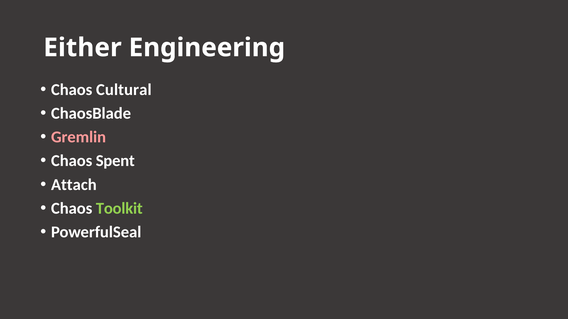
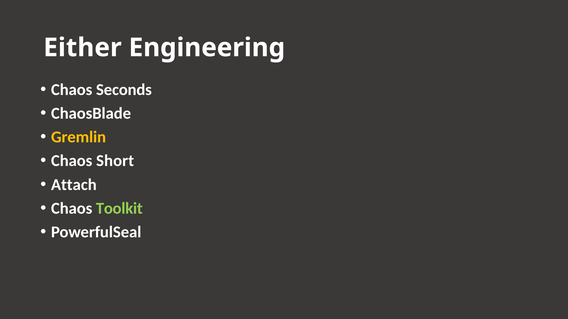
Cultural: Cultural -> Seconds (124, 90)
Gremlin colour: pink -> yellow (79, 137)
Spent: Spent -> Short (115, 161)
